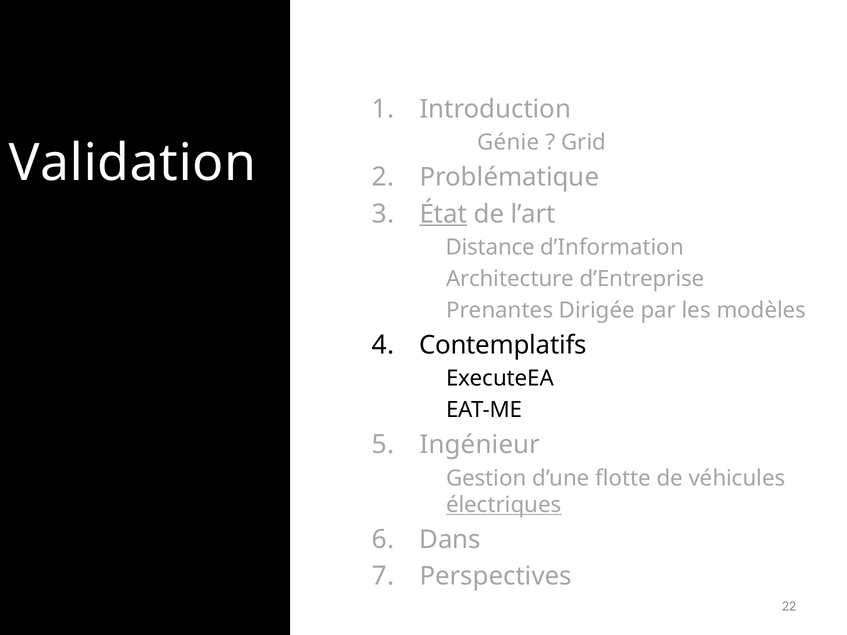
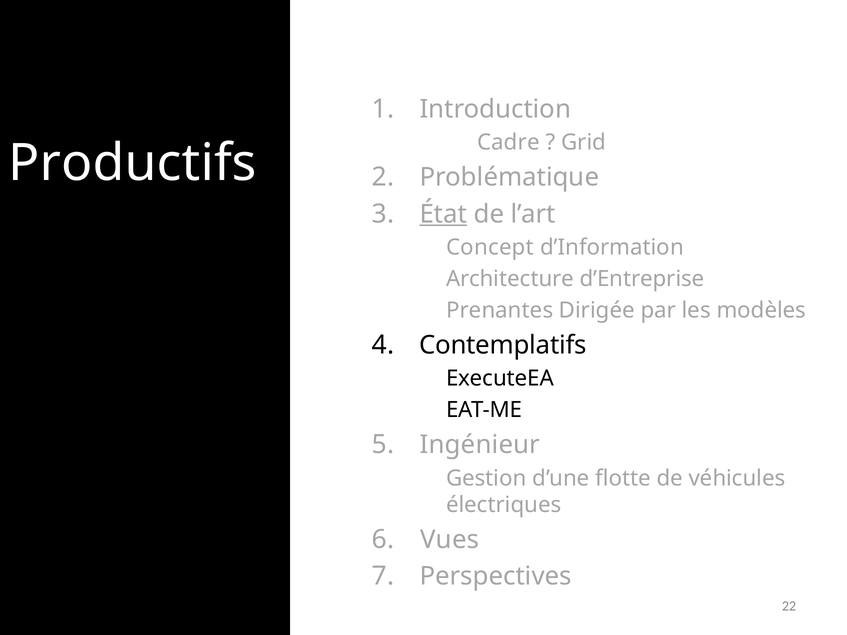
Génie: Génie -> Cadre (508, 143)
Validation: Validation -> Productifs (133, 163)
Distance: Distance -> Concept (490, 247)
électriques underline: present -> none (504, 505)
Dans: Dans -> Vues (450, 540)
